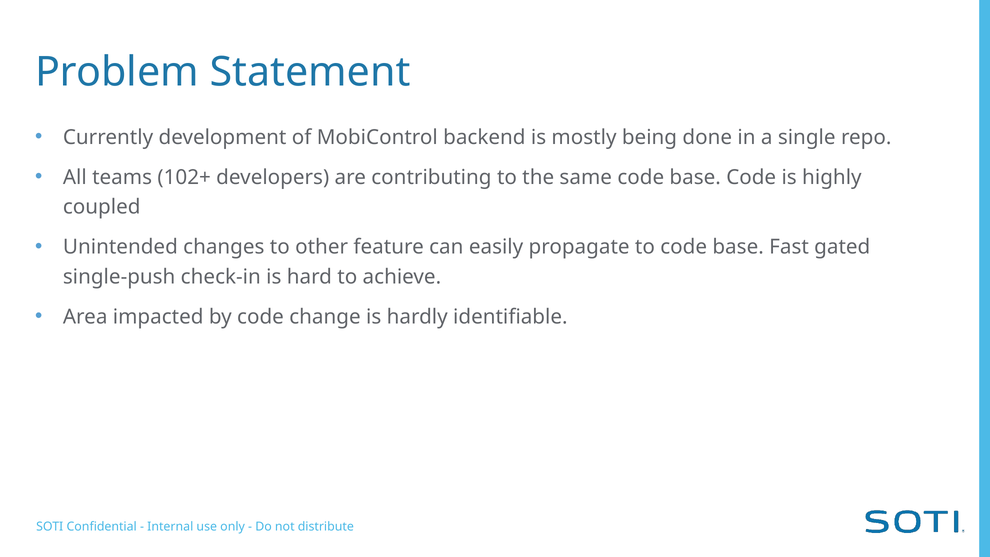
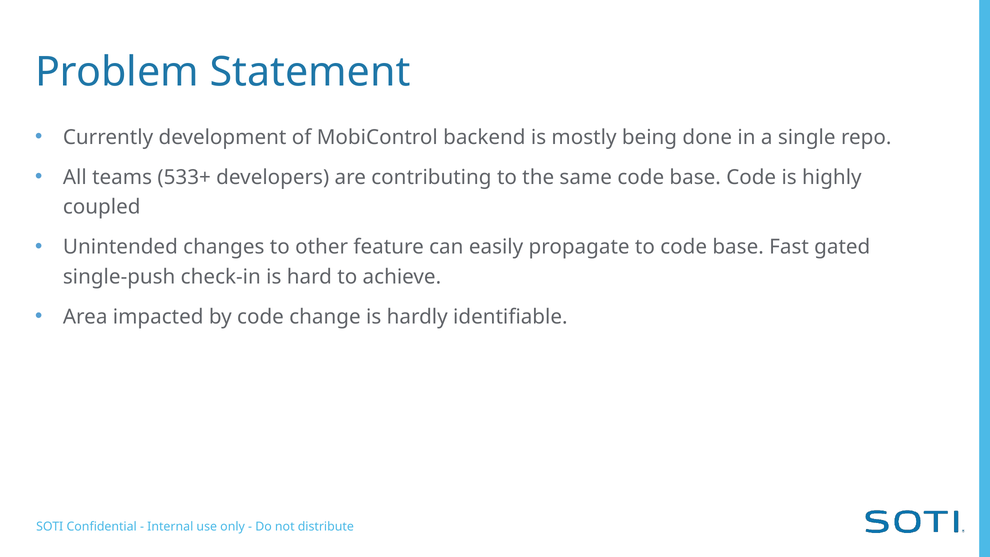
102+: 102+ -> 533+ (184, 177)
